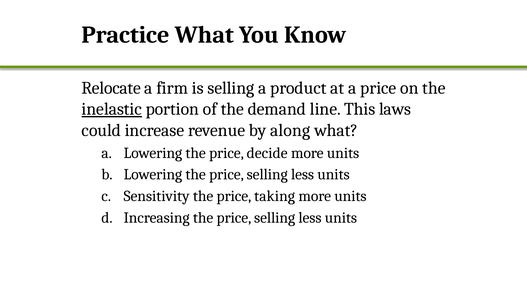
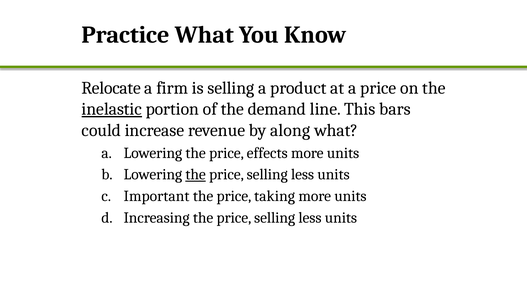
laws: laws -> bars (395, 109)
decide: decide -> effects (267, 153)
the underline: none -> present (196, 174)
Sensitivity: Sensitivity -> Important (157, 196)
